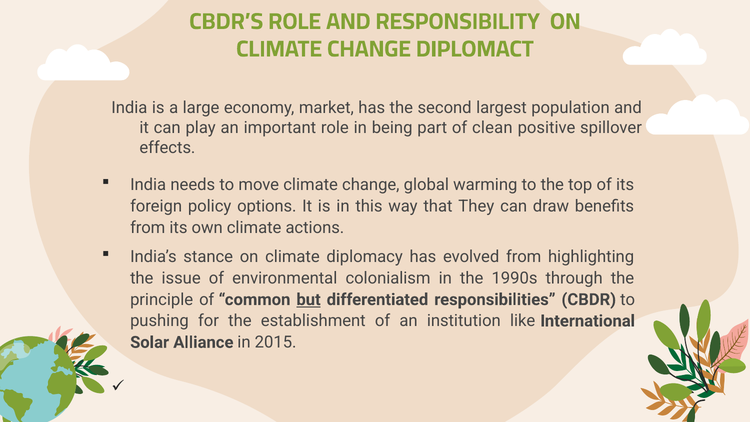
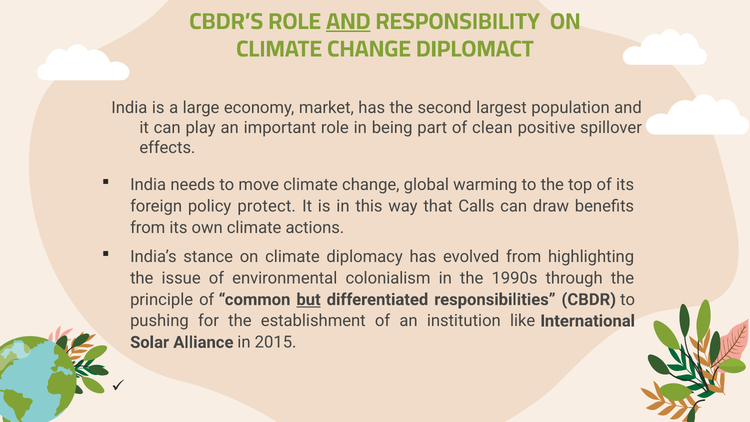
AND underline: none -> present (348, 21)
options: options -> protect (267, 206)
They: They -> Calls (476, 206)
